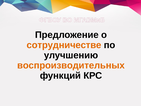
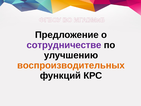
сотрудничестве colour: orange -> purple (64, 45)
